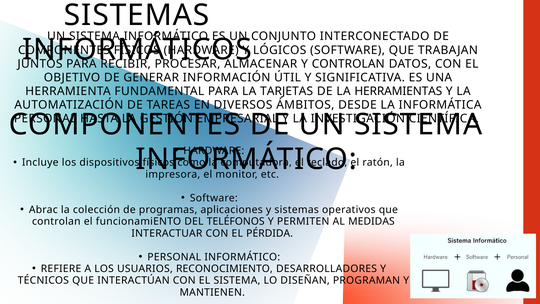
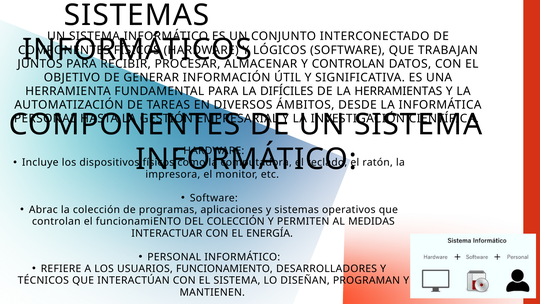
TARJETAS: TARJETAS -> DIFÍCILES (287, 91)
DEL TELÉFONOS: TELÉFONOS -> COLECCIÓN (236, 221)
PÉRDIDA: PÉRDIDA -> ENERGÍA (270, 233)
USUARIOS RECONOCIMIENTO: RECONOCIMIENTO -> FUNCIONAMIENTO (224, 269)
